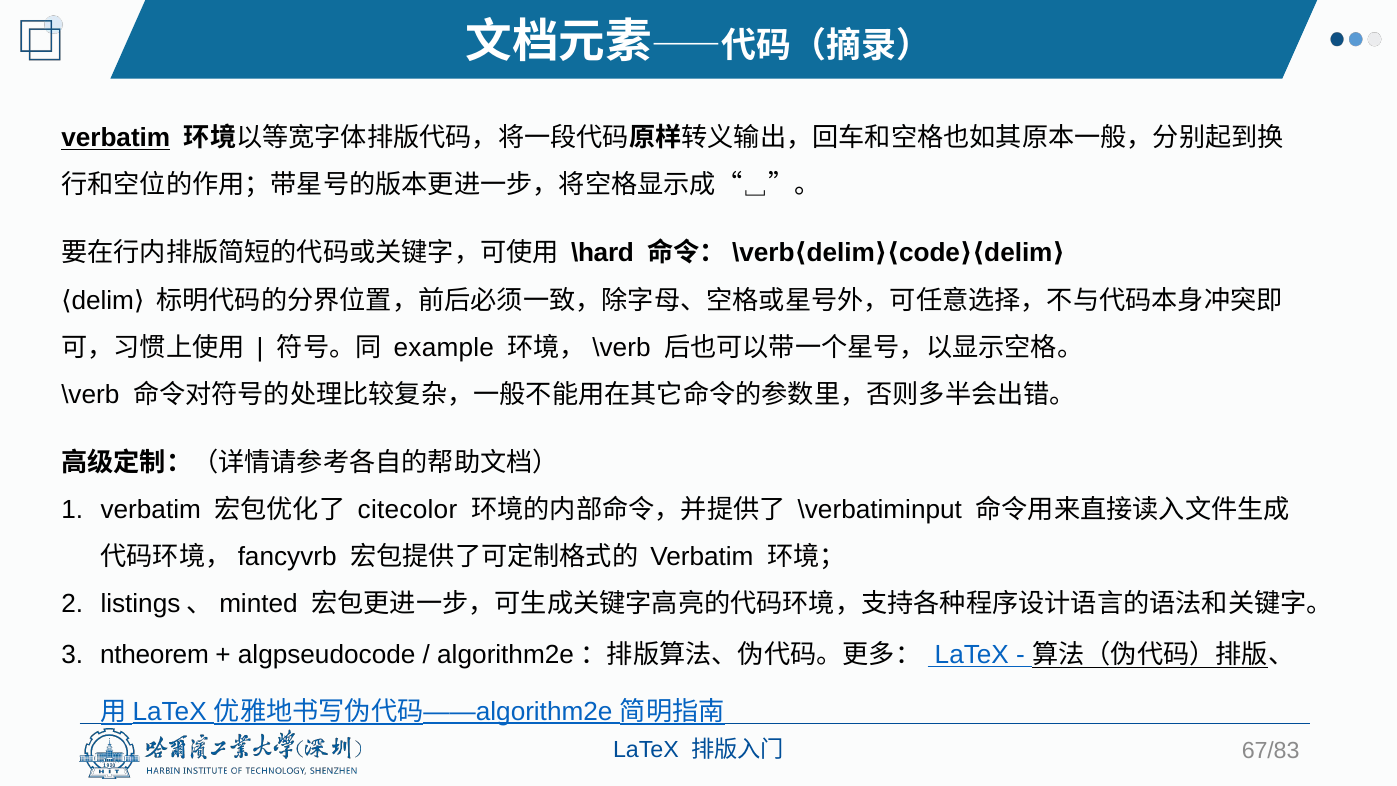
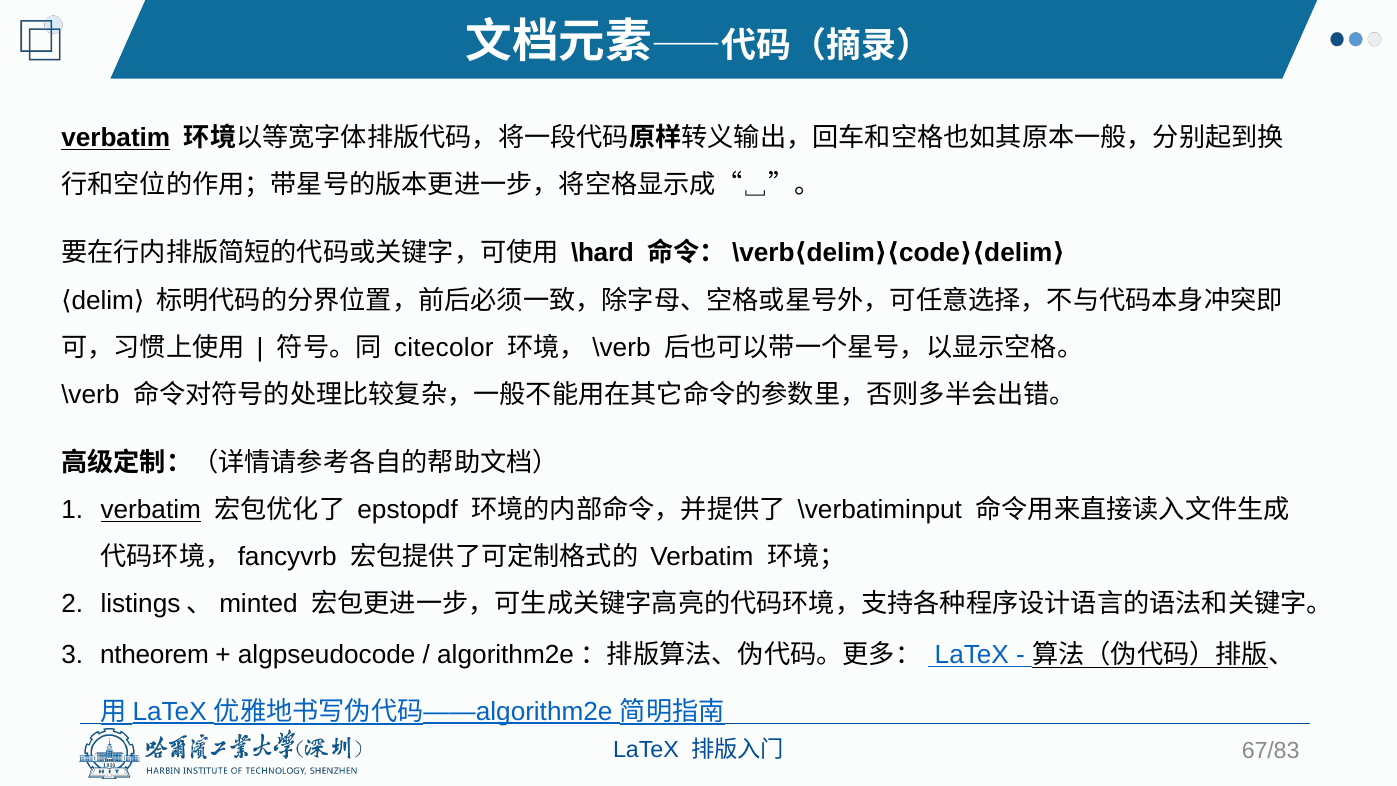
example: example -> citecolor (444, 348)
verbatim underline: none -> present (151, 510)
citecolor: citecolor -> epstopdf (408, 510)
